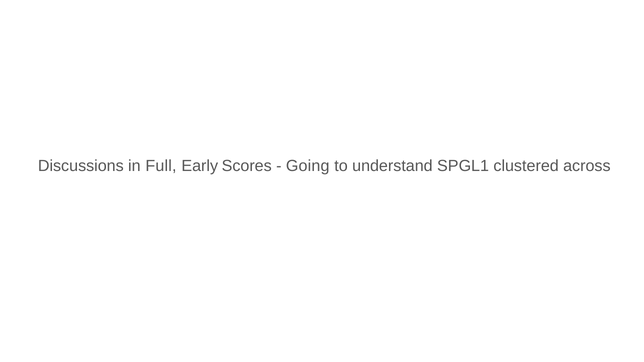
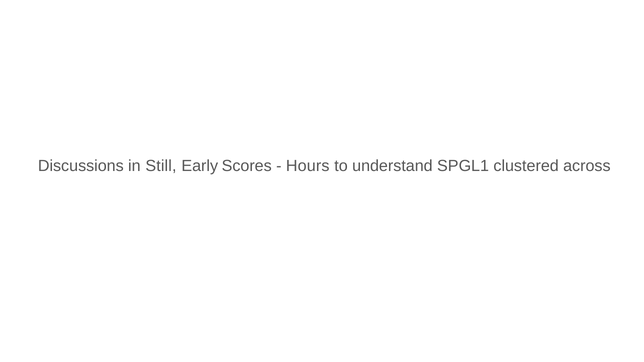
Full: Full -> Still (161, 166)
Going: Going -> Hours (308, 166)
